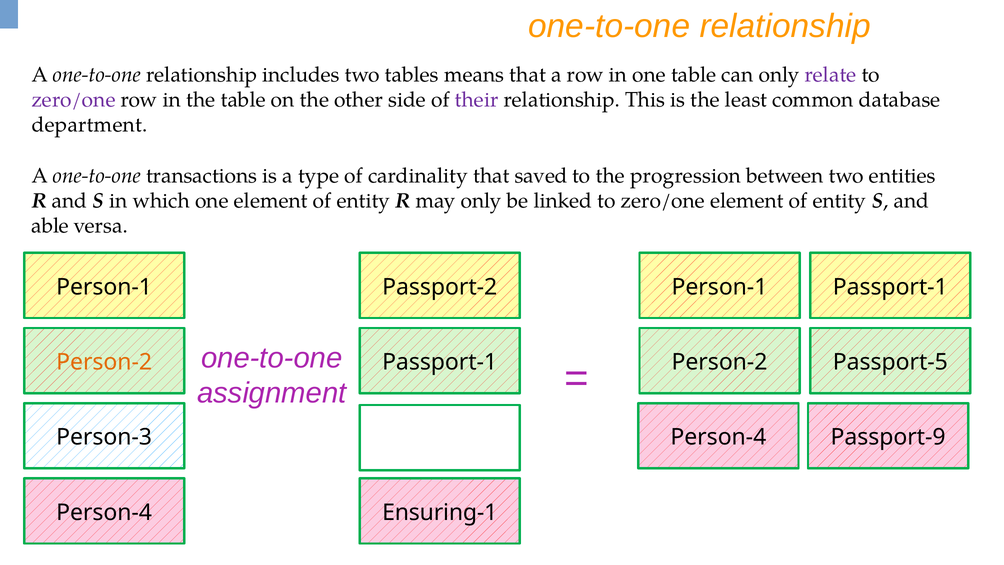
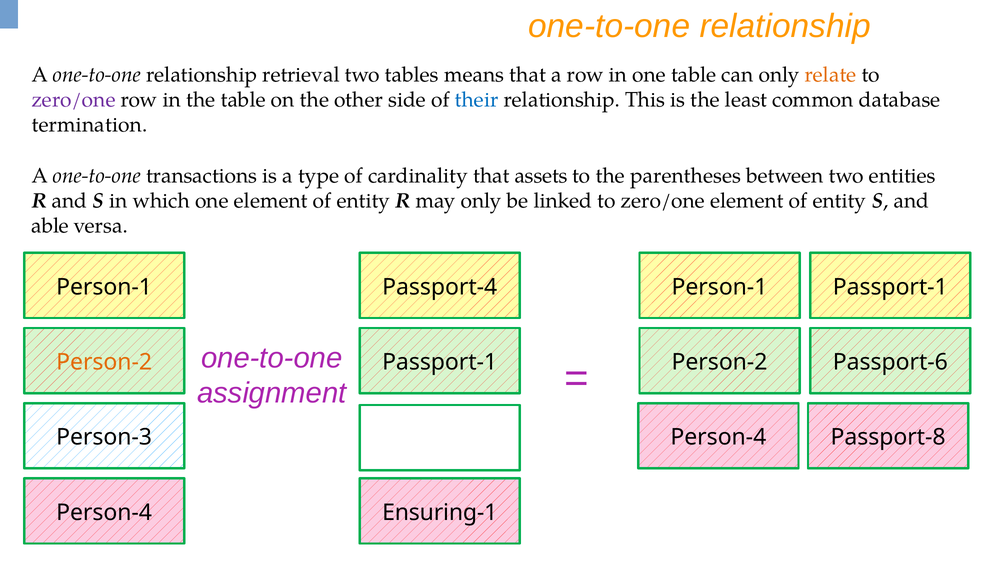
includes: includes -> retrieval (301, 75)
relate colour: purple -> orange (831, 75)
their colour: purple -> blue (477, 100)
department: department -> termination (90, 125)
saved: saved -> assets (541, 176)
progression: progression -> parentheses (686, 176)
Passport-2: Passport-2 -> Passport-4 (440, 287)
Passport-5: Passport-5 -> Passport-6 (890, 362)
Passport-9: Passport-9 -> Passport-8 (888, 437)
